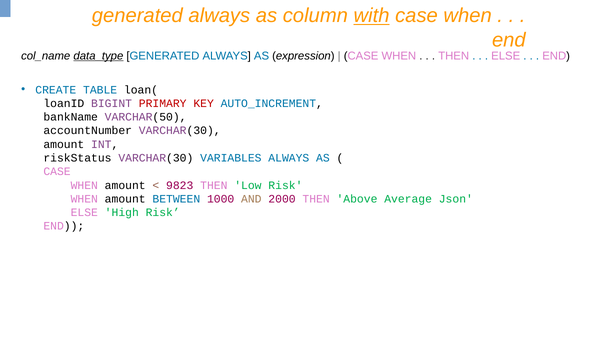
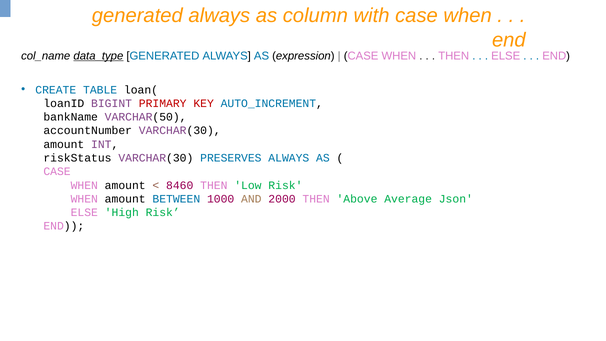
with underline: present -> none (372, 16)
VARIABLES: VARIABLES -> PRESERVES (231, 158)
9823: 9823 -> 8460 (180, 185)
